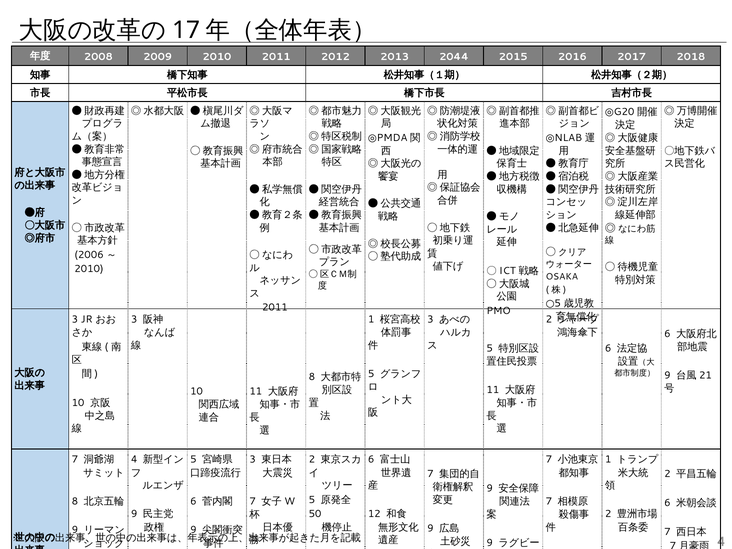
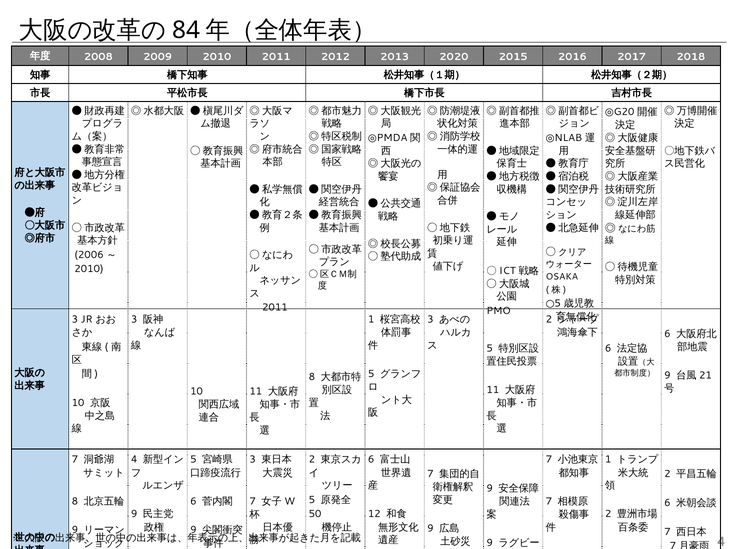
17: 17 -> 84 (186, 30)
2044: 2044 -> 2020 (454, 57)
